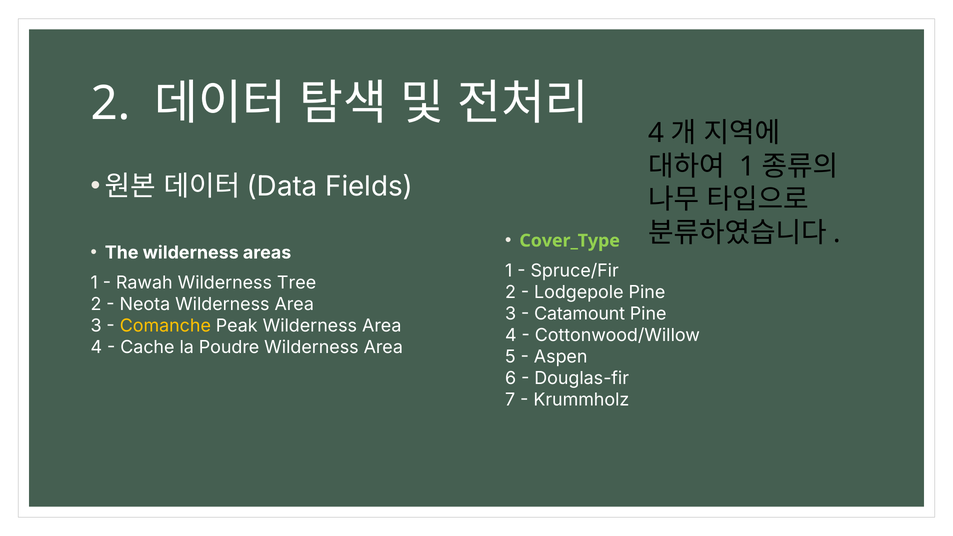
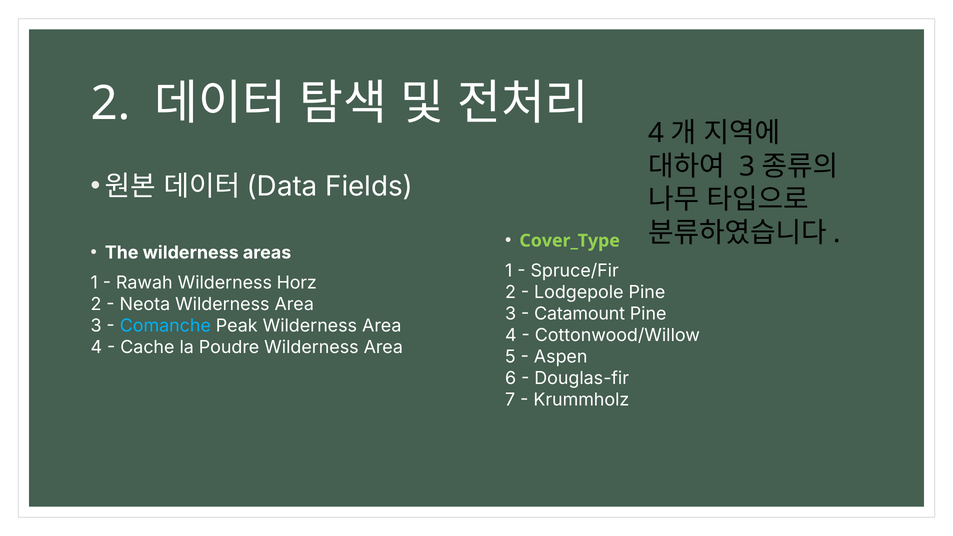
1: 1 -> 3 (747, 166)
Tree: Tree -> Horz (297, 283)
Comanche colour: yellow -> light blue (165, 326)
